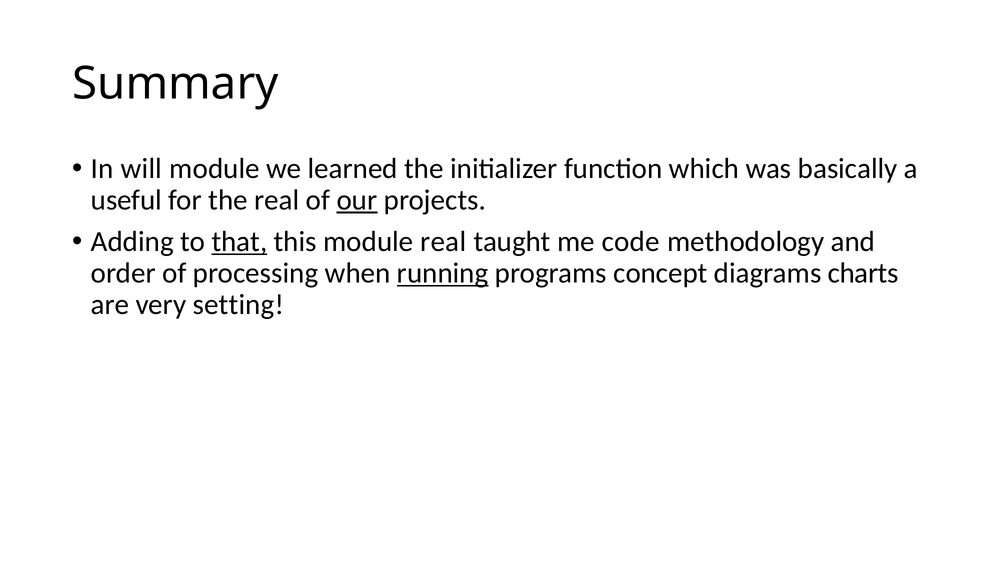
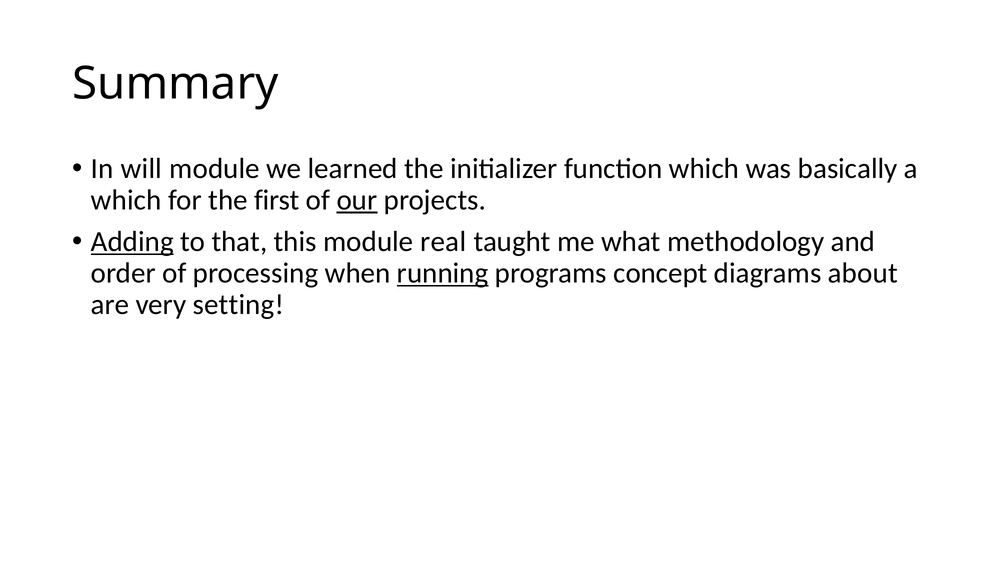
useful: useful -> which (126, 200)
the real: real -> first (277, 200)
Adding underline: none -> present (132, 242)
that underline: present -> none (239, 242)
code: code -> what (631, 242)
charts: charts -> about (863, 273)
